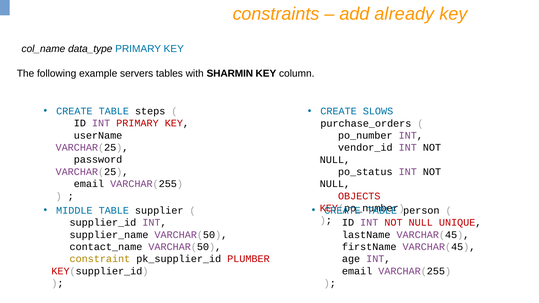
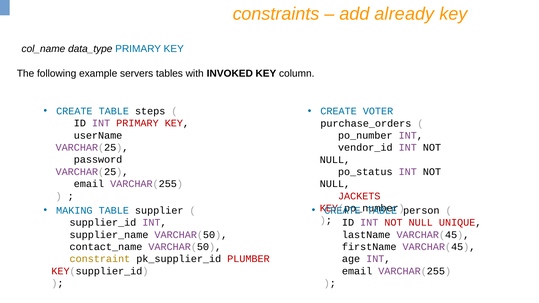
SHARMIN: SHARMIN -> INVOKED (230, 74)
SLOWS: SLOWS -> VOTER (378, 111)
OBJECTS: OBJECTS -> JACKETS (359, 196)
MIDDLE: MIDDLE -> MAKING (74, 211)
